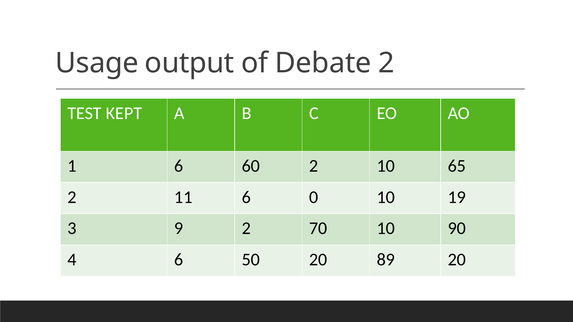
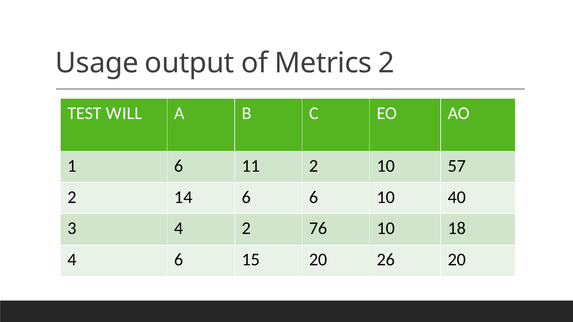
Debate: Debate -> Metrics (323, 63)
KEPT: KEPT -> WILL (124, 113)
60: 60 -> 11 (251, 166)
65: 65 -> 57 (457, 166)
11: 11 -> 14 (183, 197)
6 0: 0 -> 6 (314, 197)
19: 19 -> 40 (457, 197)
3 9: 9 -> 4 (179, 229)
70: 70 -> 76 (318, 229)
90: 90 -> 18 (457, 229)
50: 50 -> 15 (251, 260)
89: 89 -> 26 (386, 260)
